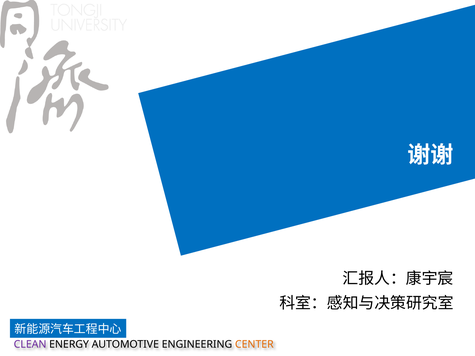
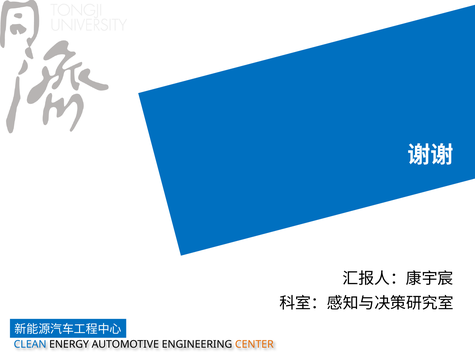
CLEAN colour: purple -> blue (30, 345)
